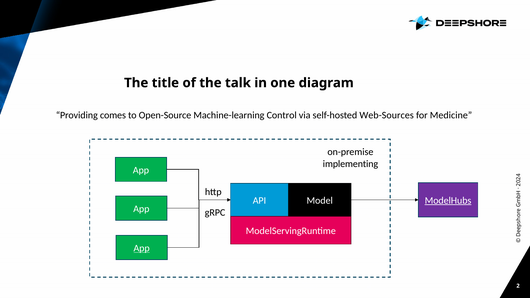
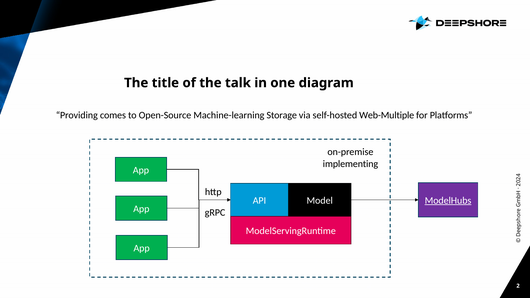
Control: Control -> Storage (282, 115)
Web-Sources: Web-Sources -> Web-Multiple (387, 115)
Medicine: Medicine -> Platforms (451, 115)
App underline: present -> none (142, 248)
